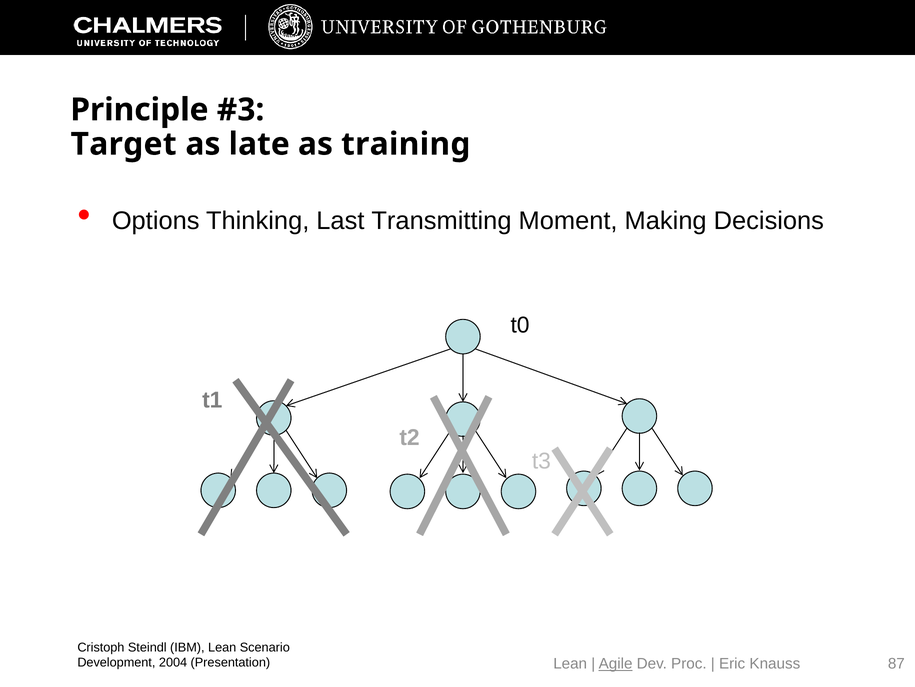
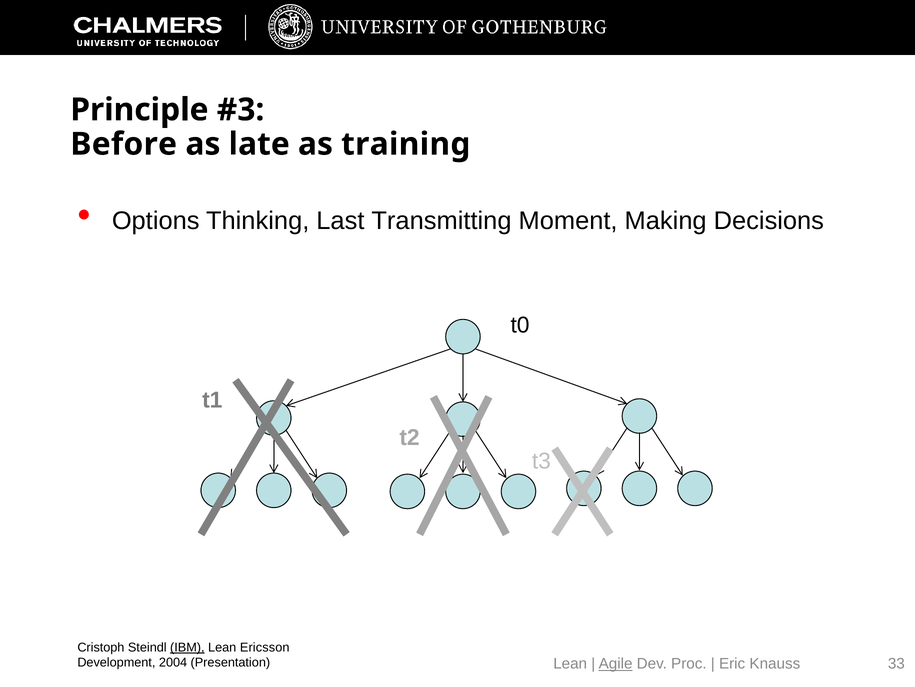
Target: Target -> Before (124, 144)
IBM underline: none -> present (187, 647)
Scenario: Scenario -> Ericsson (265, 647)
87: 87 -> 33 (896, 663)
